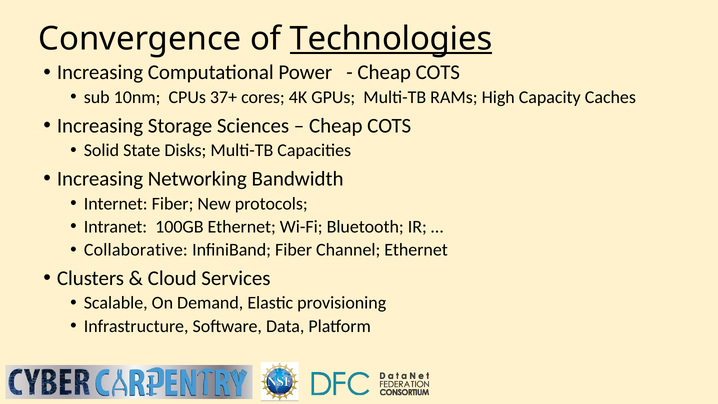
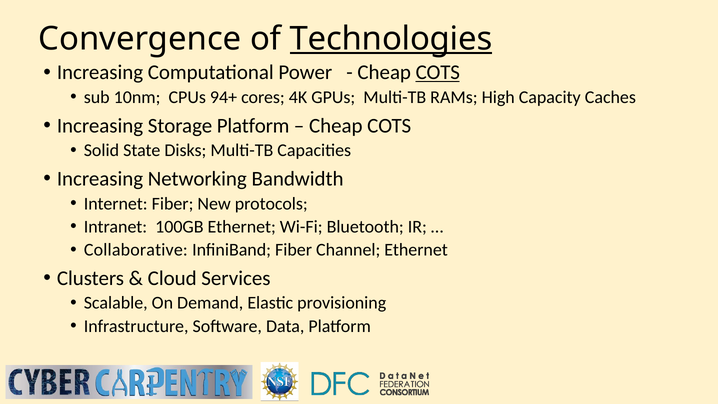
COTS underline: none -> present (438, 72)
37+: 37+ -> 94+ (224, 97)
Storage Sciences: Sciences -> Platform (253, 126)
